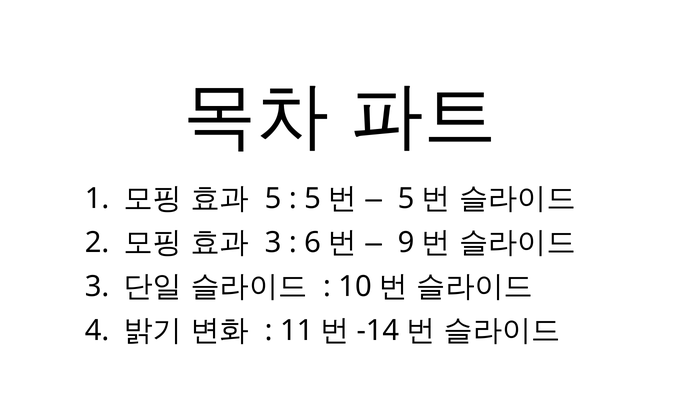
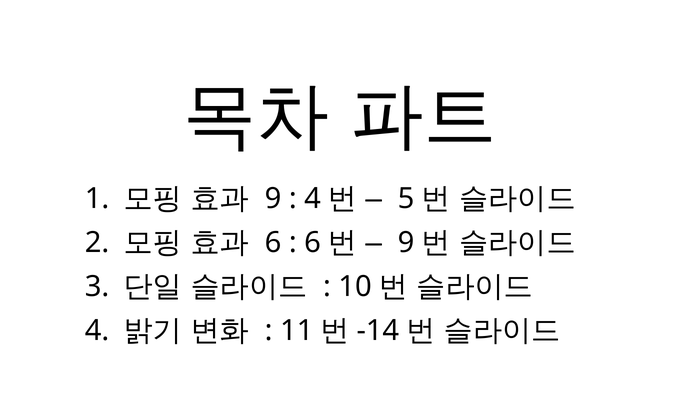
5: 5 -> 9 (273, 199)
5: 5 -> 4 (313, 199)
3: 3 -> 6 (273, 243)
